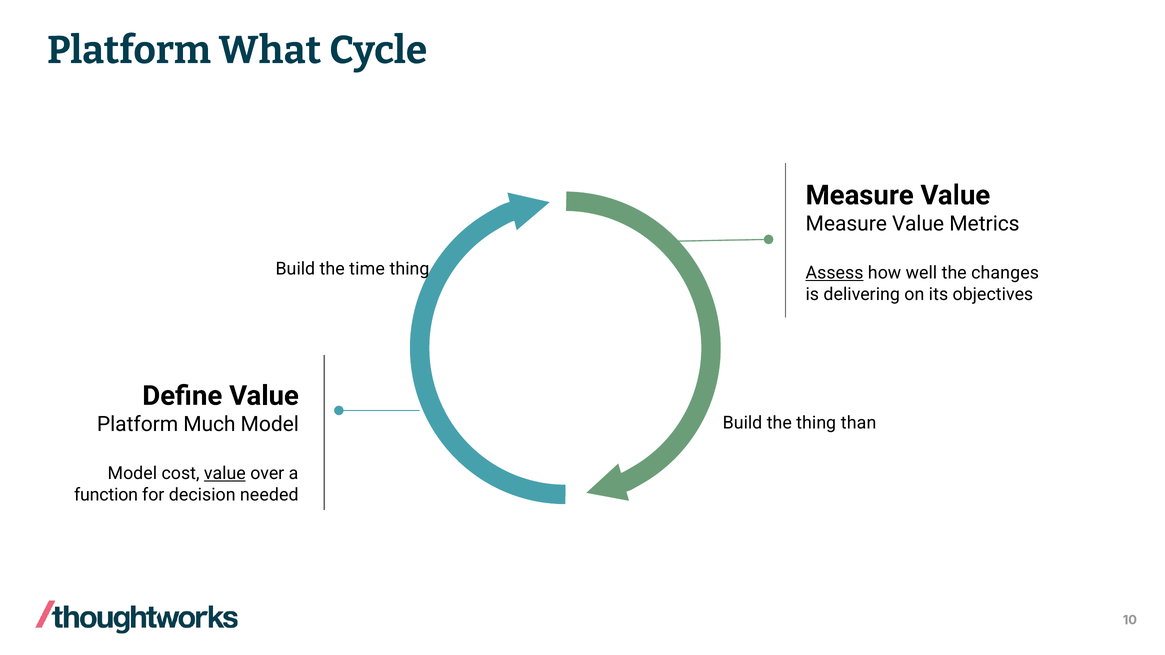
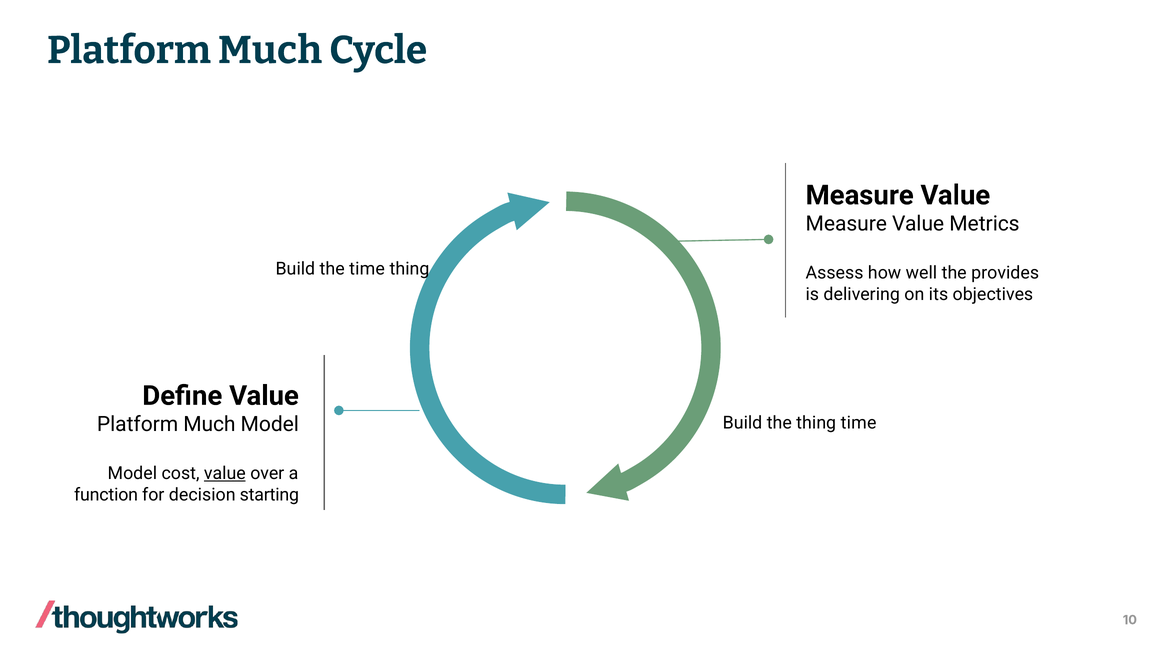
What: What -> Much (270, 50)
Assess underline: present -> none (835, 273)
changes: changes -> provides (1005, 273)
thing than: than -> time (859, 423)
needed: needed -> starting (269, 495)
